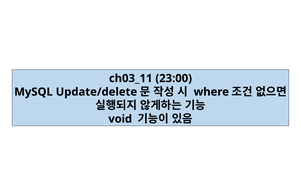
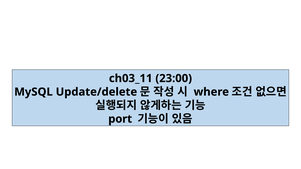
void: void -> port (120, 119)
